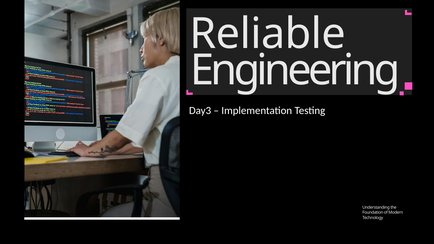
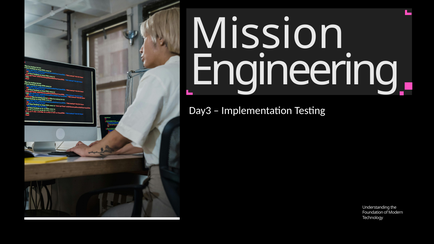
Reliable: Reliable -> Mission (268, 34)
